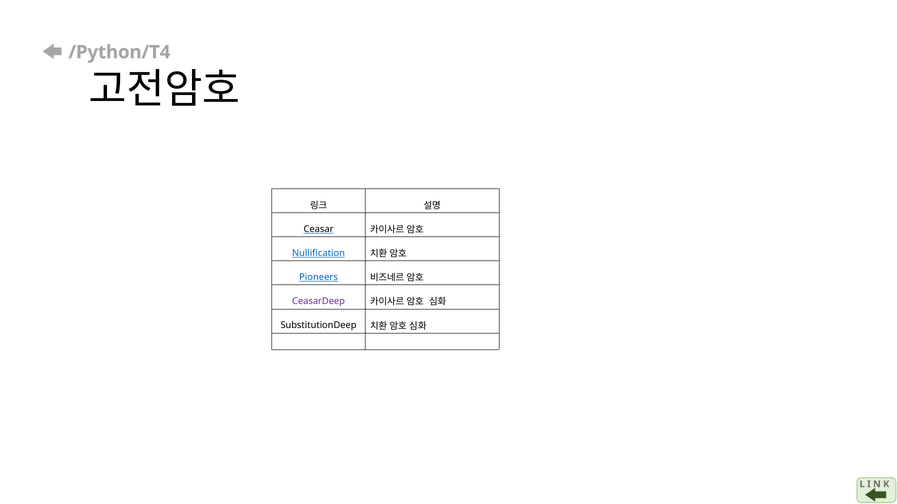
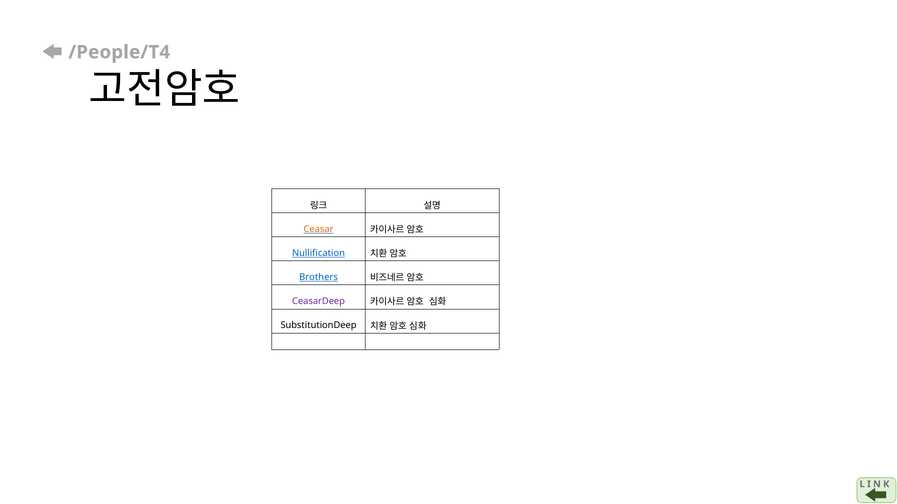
/Python/T4: /Python/T4 -> /People/T4 (119, 52)
Ceasar colour: black -> orange (319, 229)
Pioneers: Pioneers -> Brothers (319, 277)
